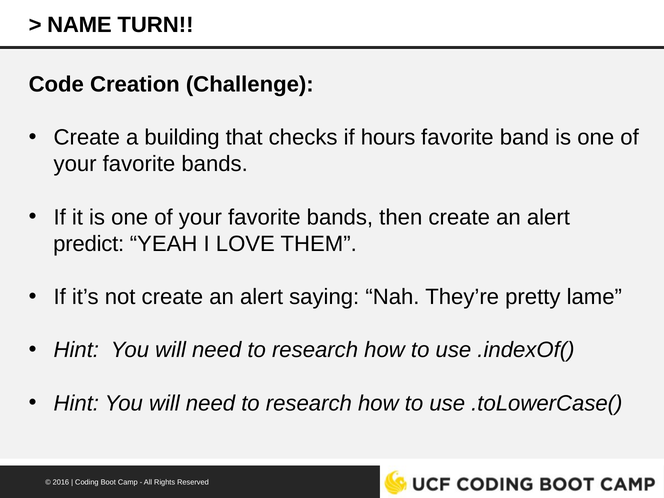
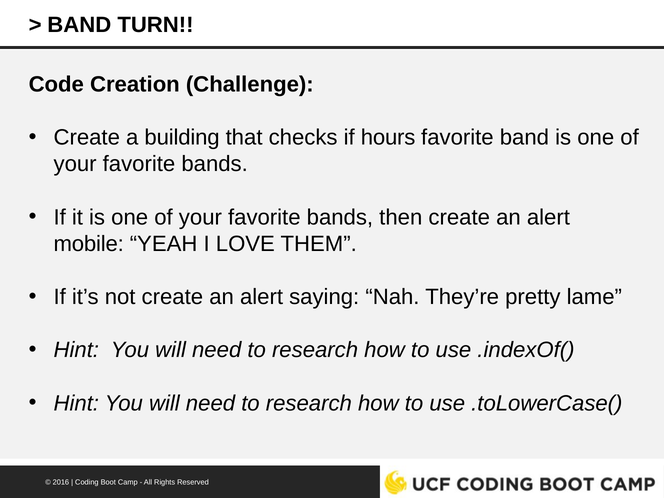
NAME: NAME -> BAND (79, 25)
predict: predict -> mobile (89, 244)
